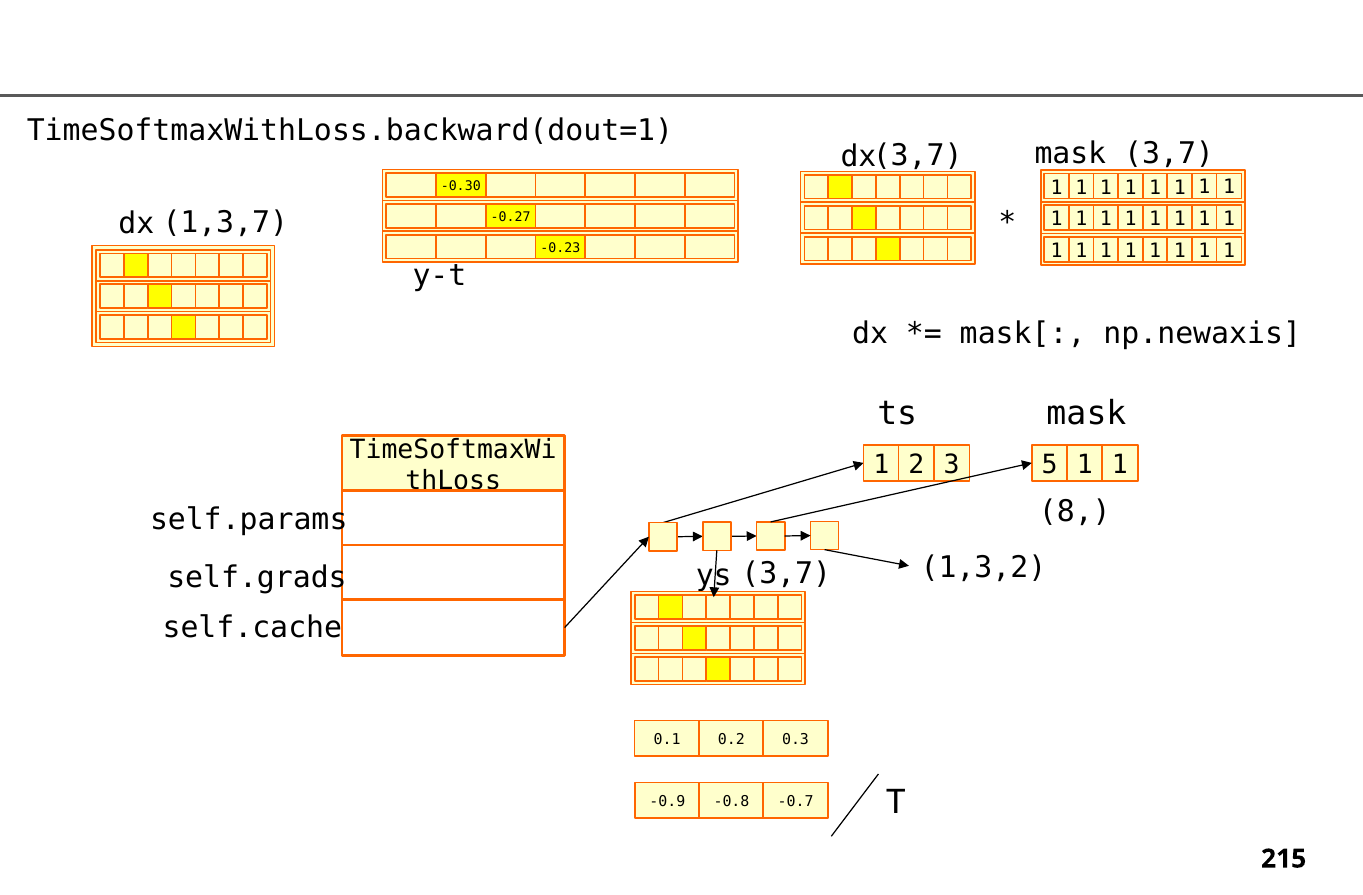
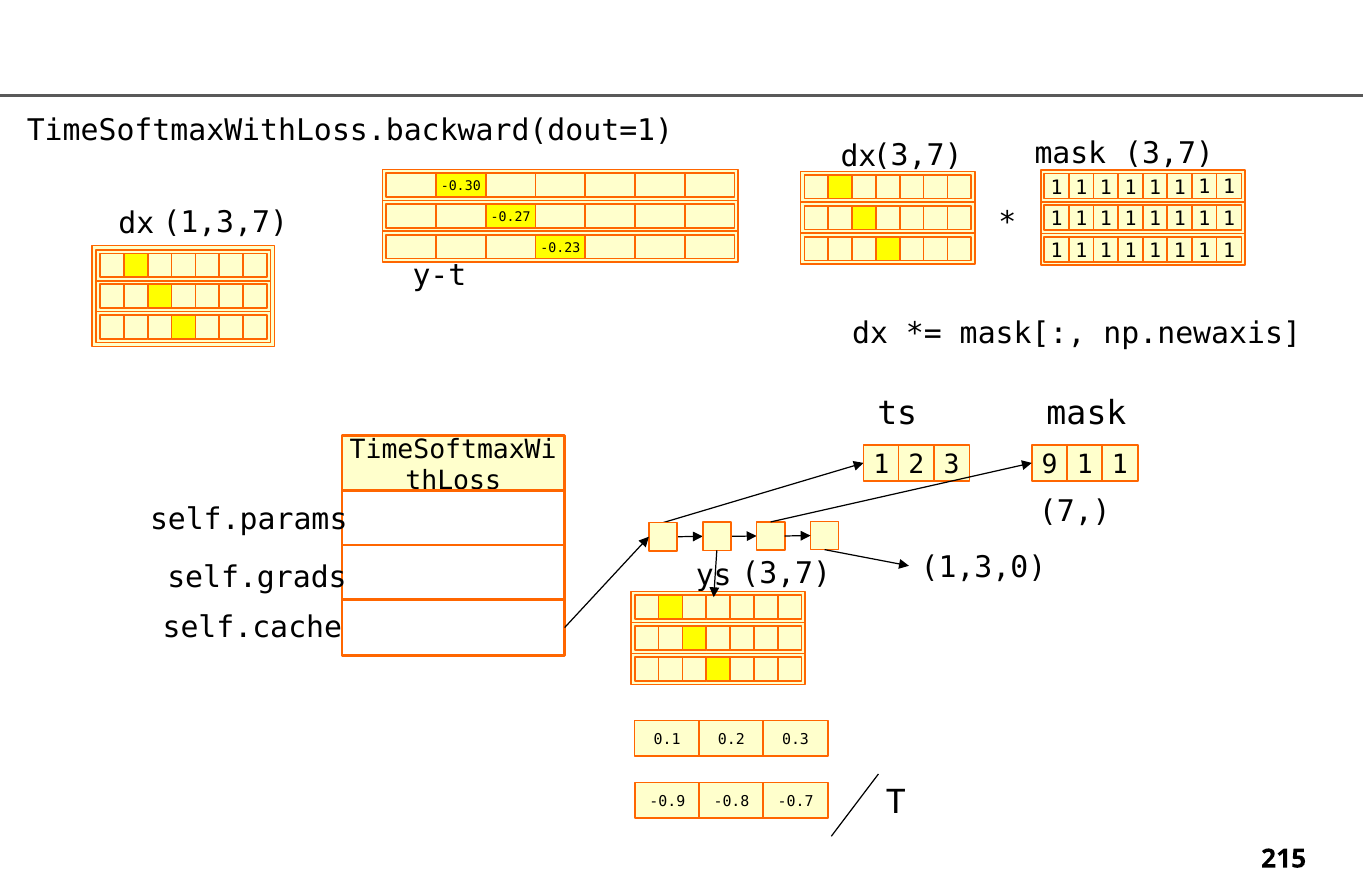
5: 5 -> 9 (1050, 465)
8: 8 -> 7 (1075, 512)
1,3,2: 1,3,2 -> 1,3,0 (983, 568)
